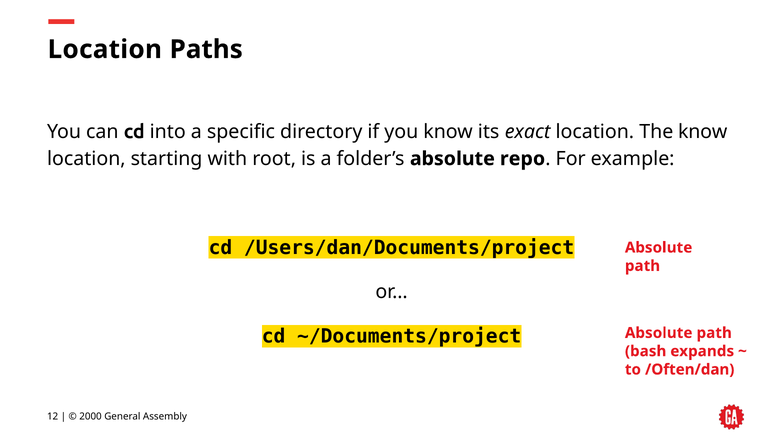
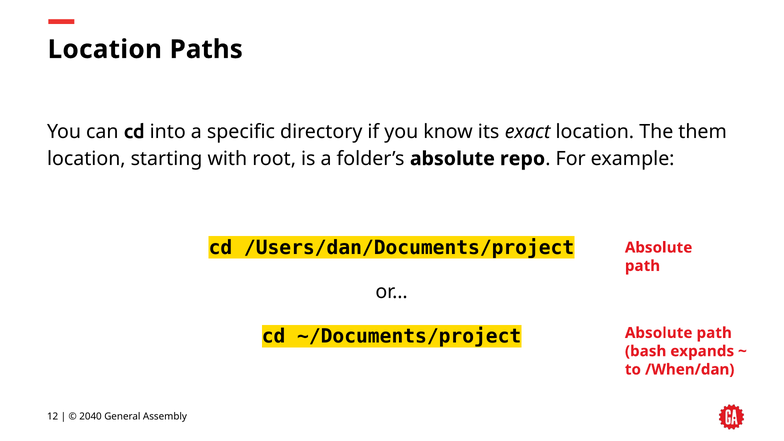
The know: know -> them (703, 132)
/Often/dan: /Often/dan -> /When/dan (690, 370)
2000: 2000 -> 2040 (91, 417)
